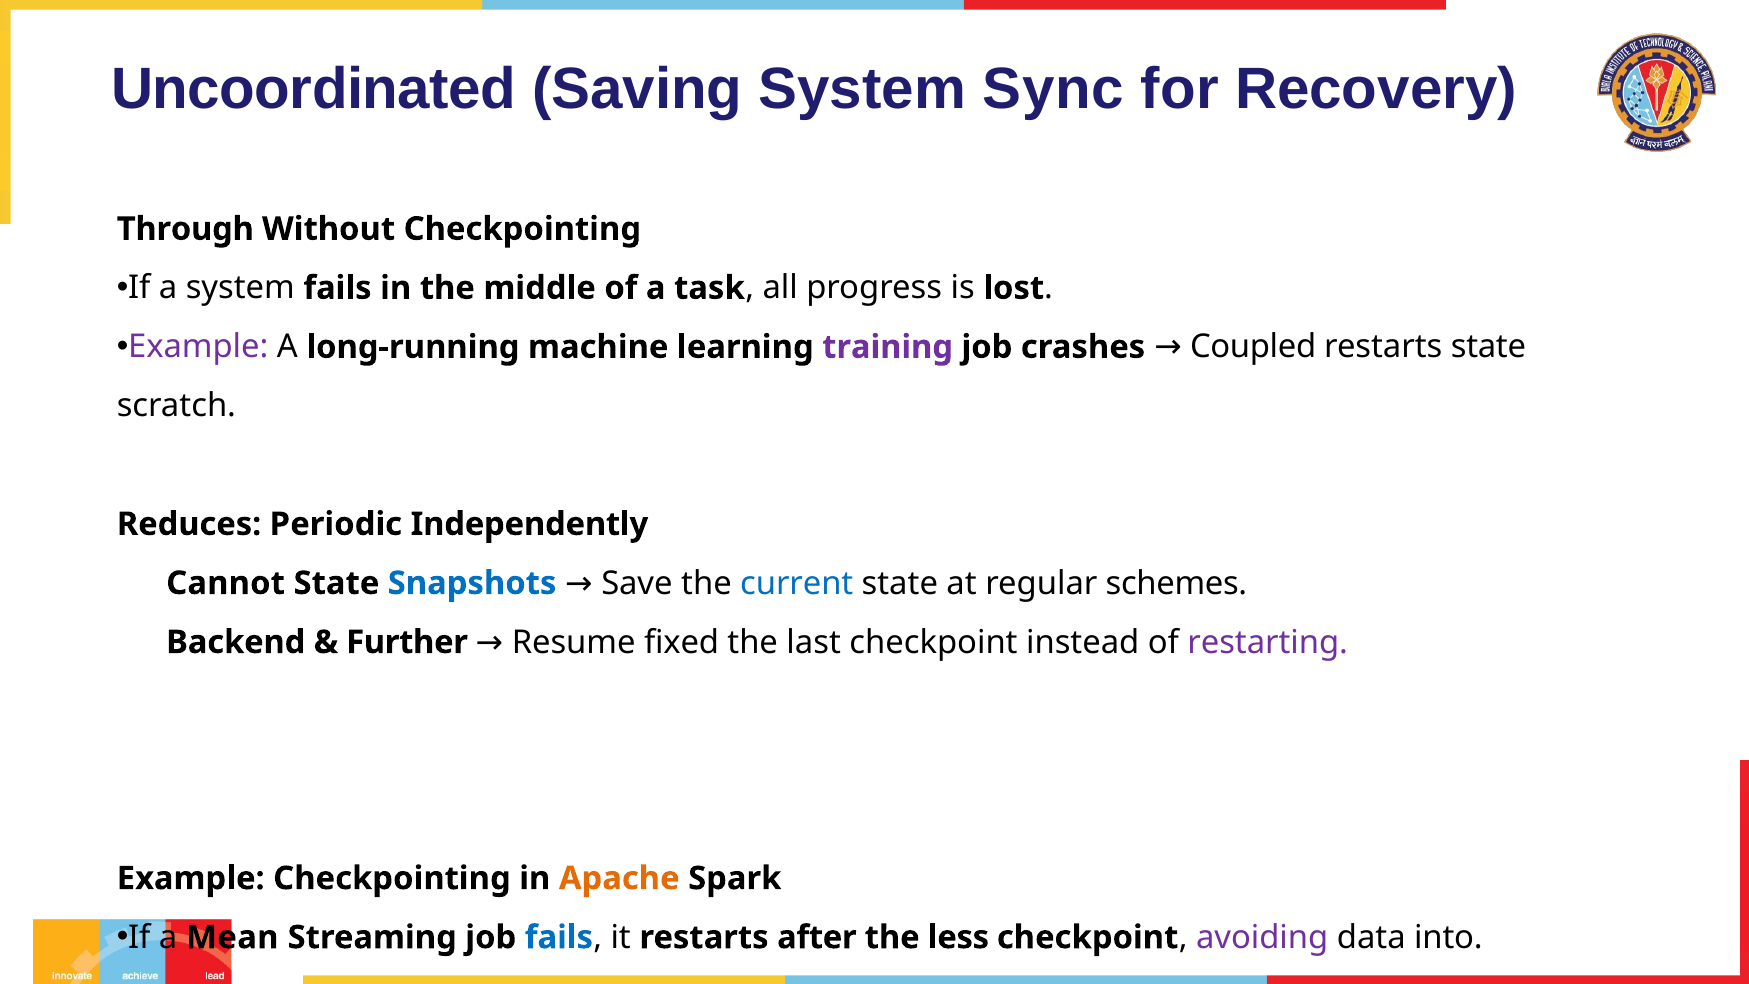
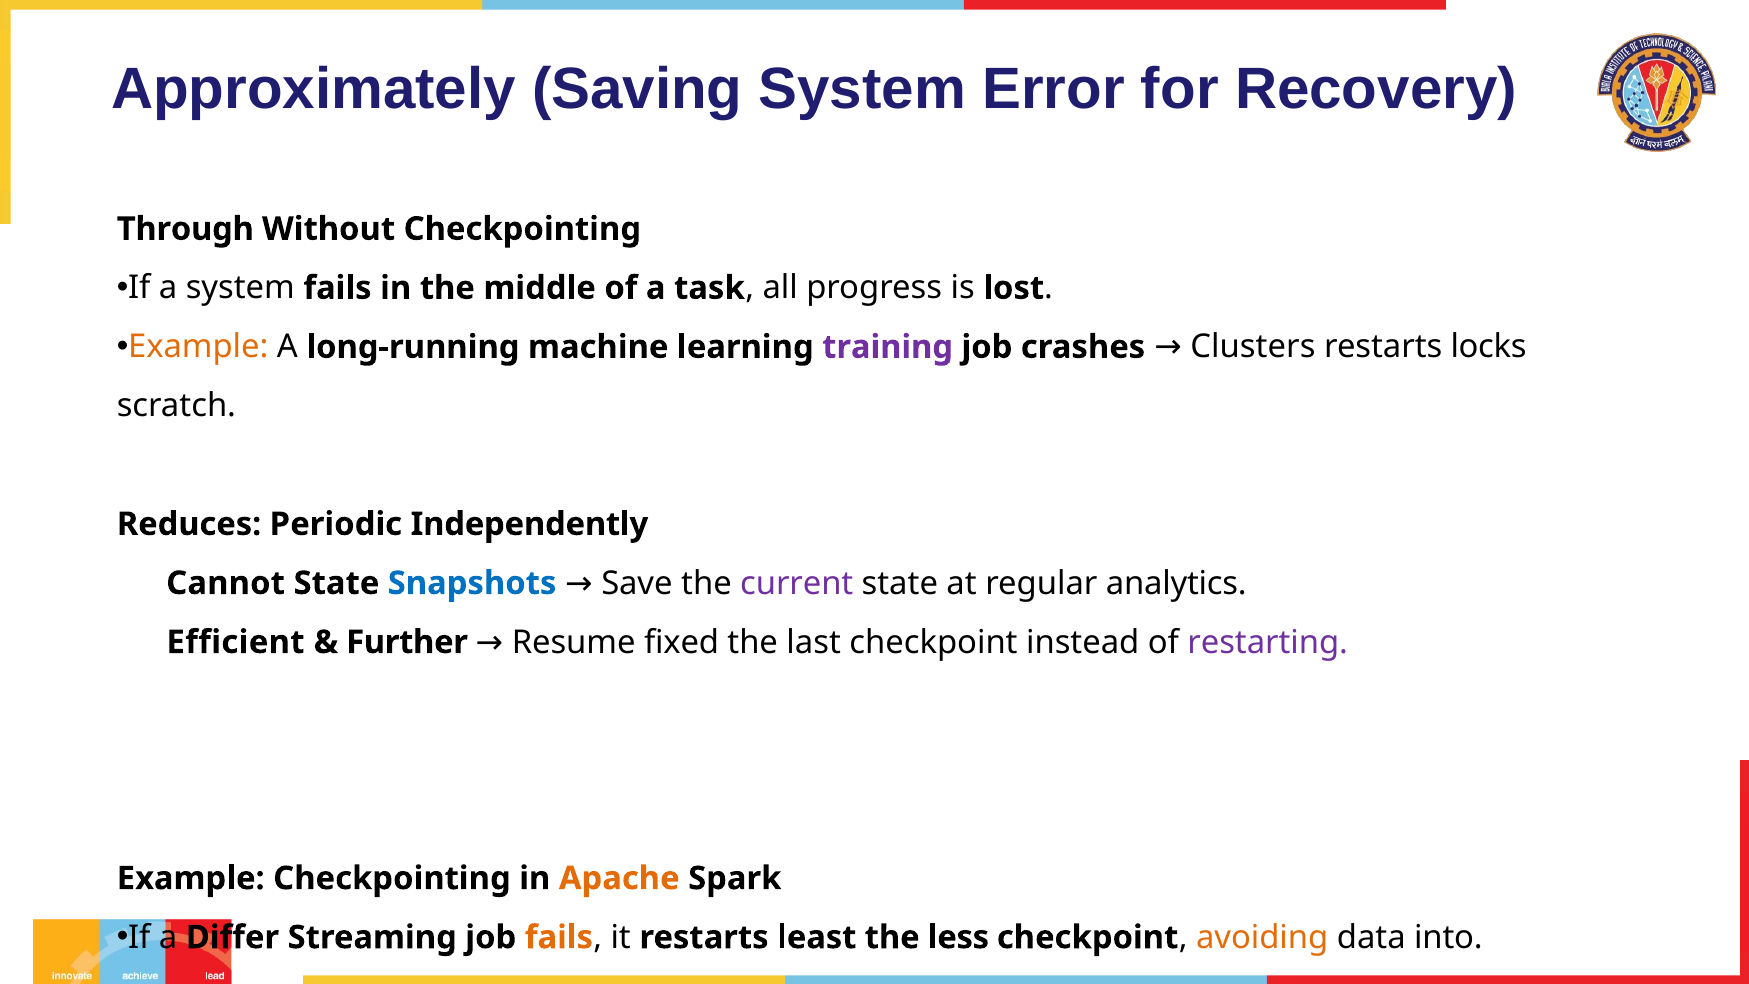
Uncoordinated: Uncoordinated -> Approximately (313, 90)
Sync: Sync -> Error (1053, 90)
Example colour: purple -> orange (198, 347)
Coupled: Coupled -> Clusters (1253, 347)
restarts state: state -> locks (1488, 347)
current colour: blue -> purple (797, 583)
schemes: schemes -> analytics (1176, 583)
Backend: Backend -> Efficient (235, 642)
Mean: Mean -> Differ (232, 937)
fails colour: blue -> orange (559, 937)
after: after -> least (817, 937)
avoiding colour: purple -> orange (1262, 937)
